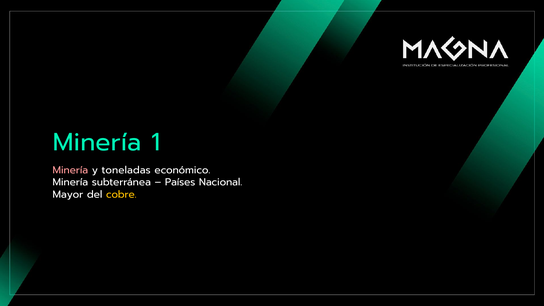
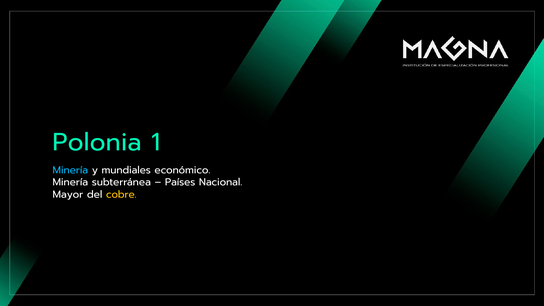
Minería: Minería -> Polonia (97, 142)
Minería colour: pink -> light blue (70, 170)
toneladas: toneladas -> mundiales (126, 170)
